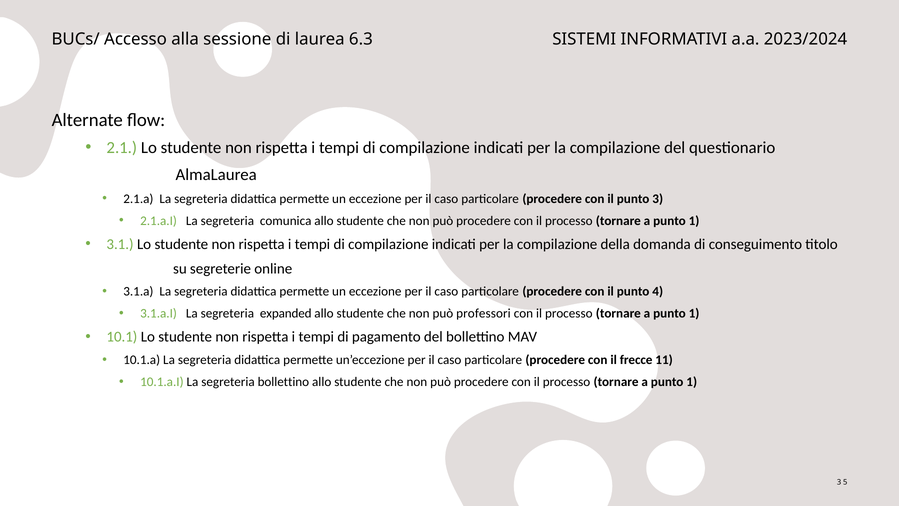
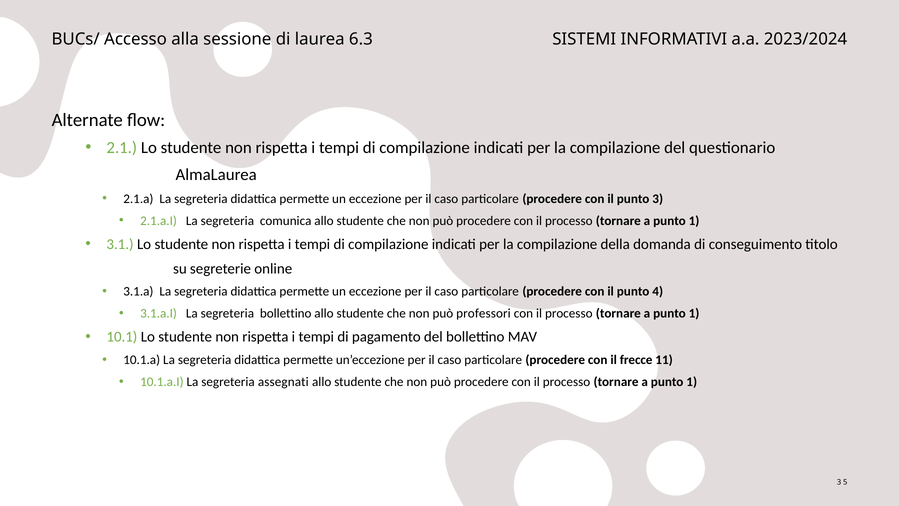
segreteria expanded: expanded -> bollettino (286, 313)
segreteria bollettino: bollettino -> assegnati (283, 382)
